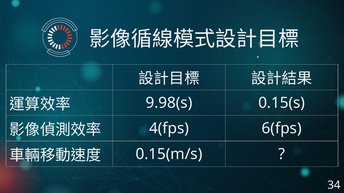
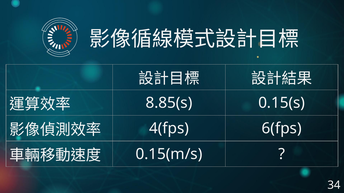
9.98(s: 9.98(s -> 8.85(s (169, 103)
